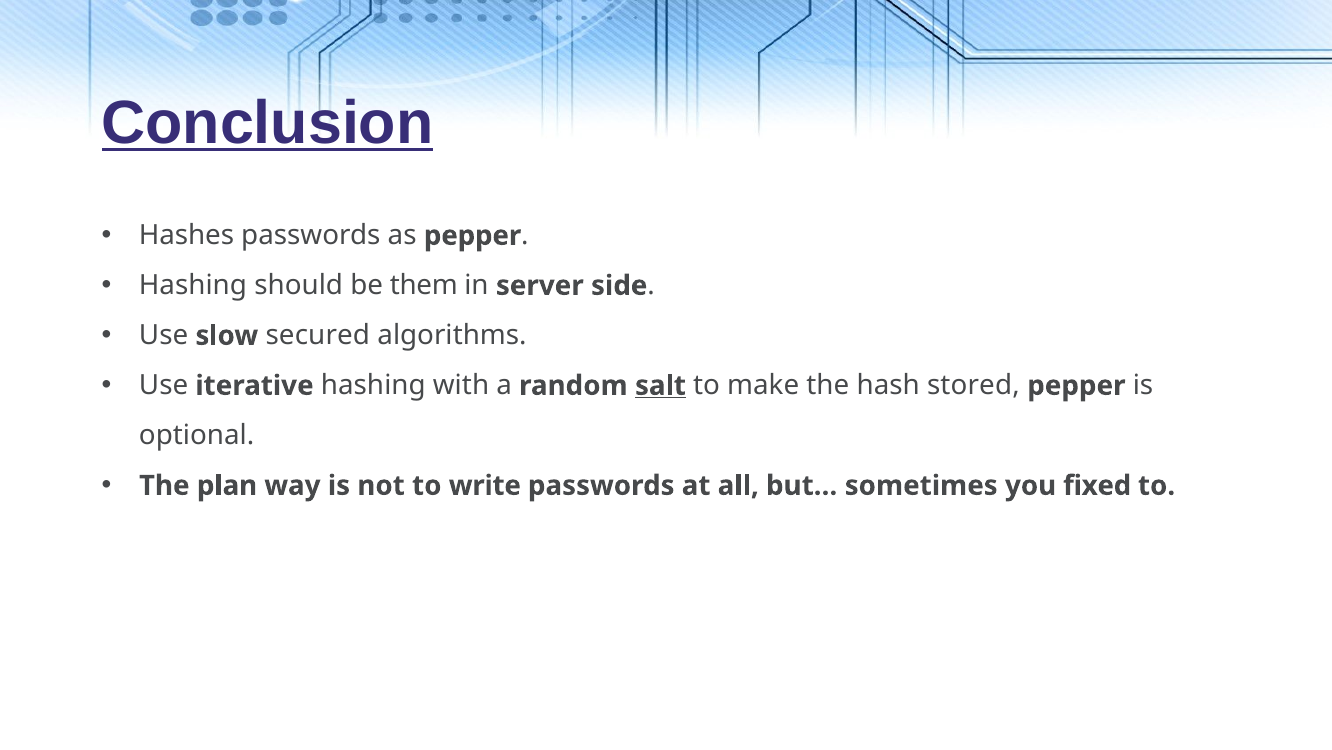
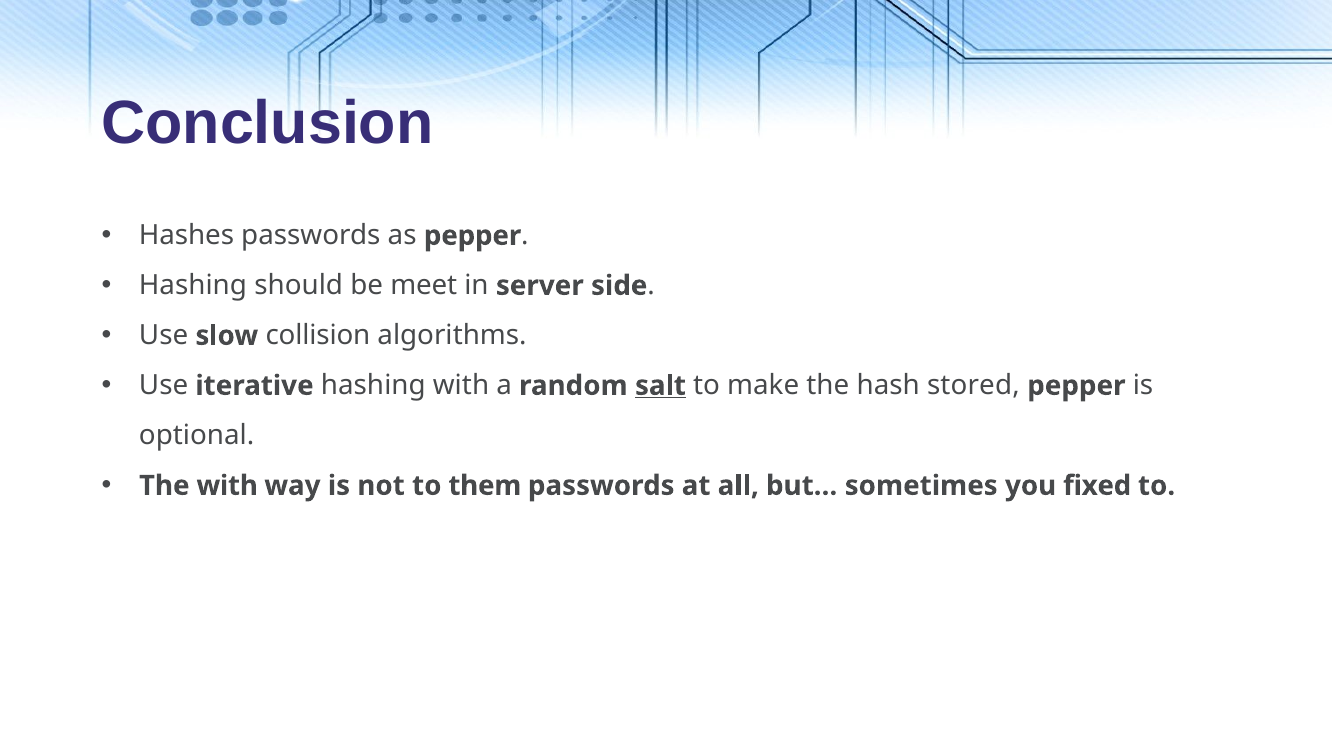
Conclusion underline: present -> none (267, 123)
them: them -> meet (424, 285)
secured: secured -> collision (318, 335)
The plan: plan -> with (227, 485)
write: write -> them (485, 485)
